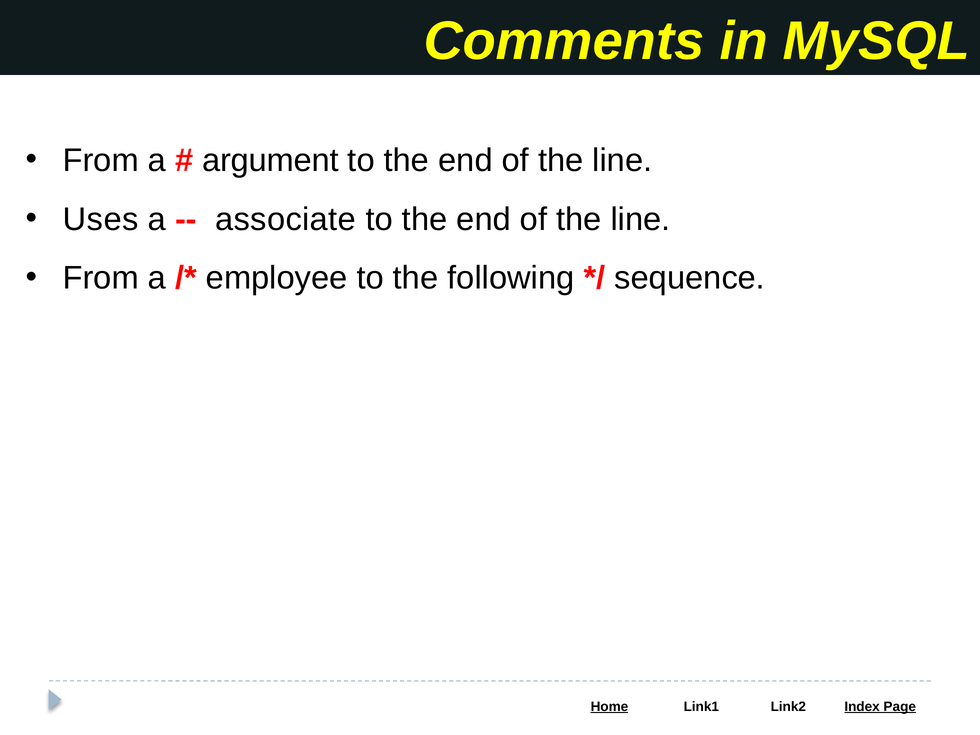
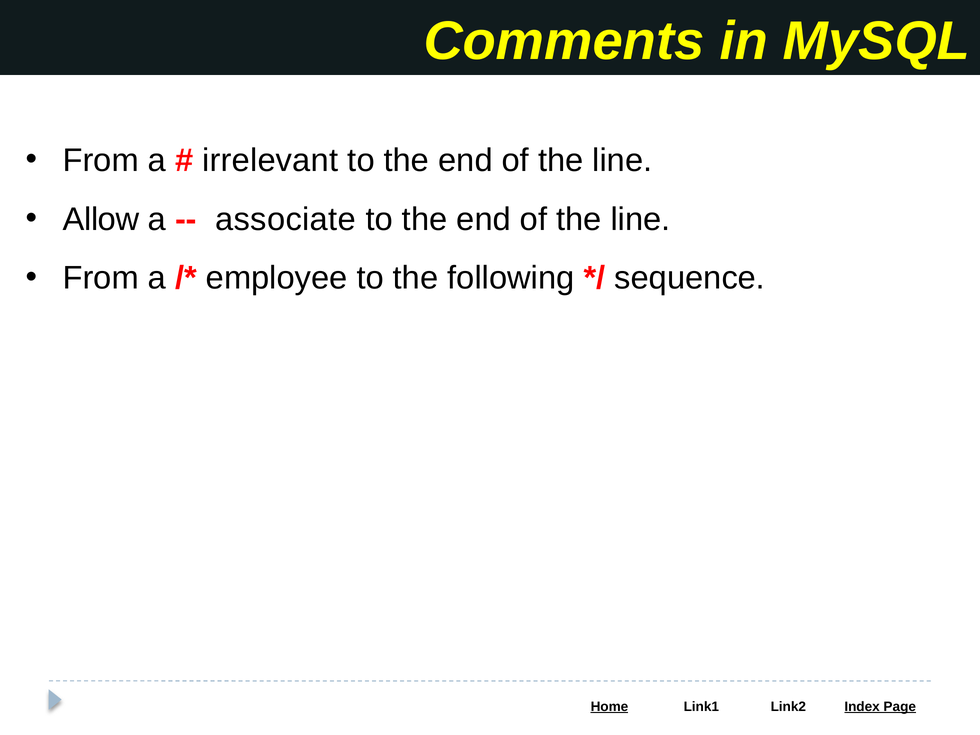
argument: argument -> irrelevant (270, 160)
Uses: Uses -> Allow (101, 219)
